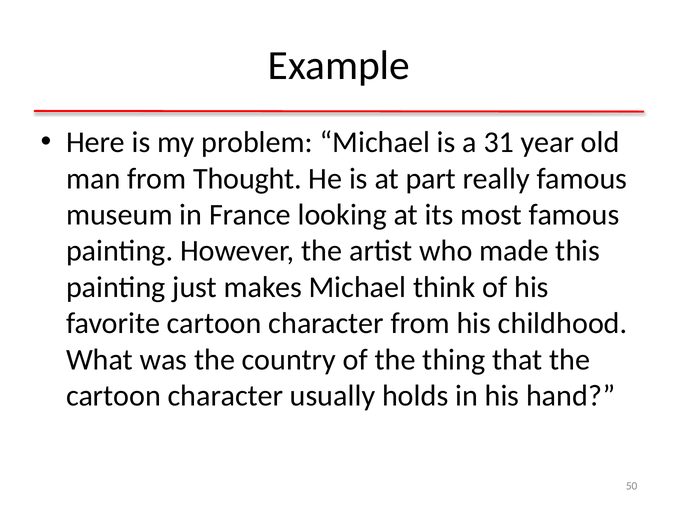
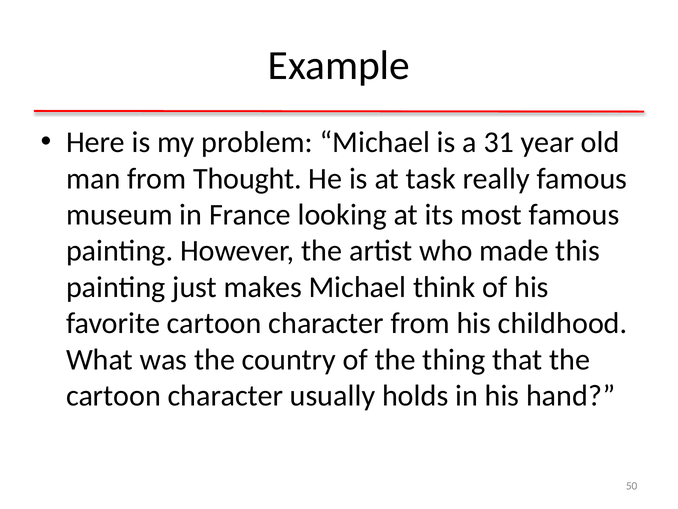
part: part -> task (431, 178)
